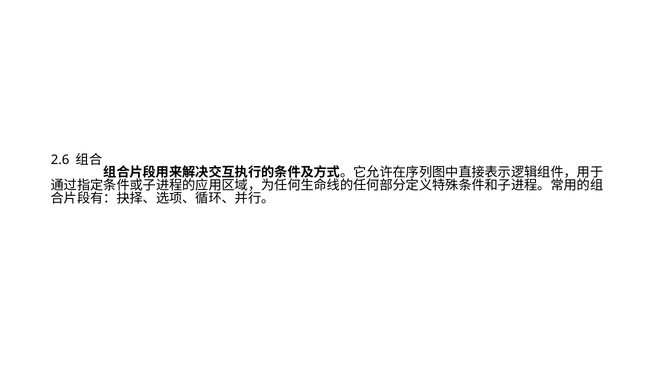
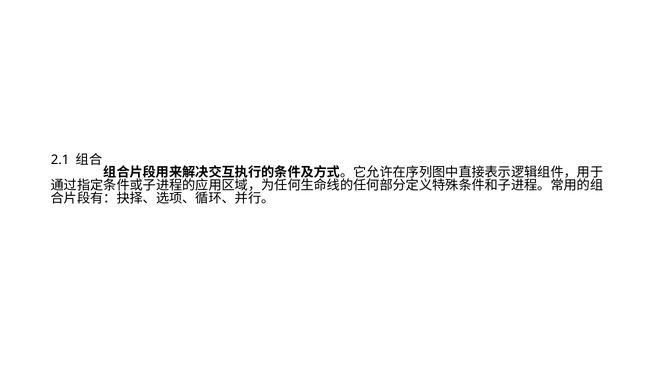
2.6: 2.6 -> 2.1 (60, 160)
